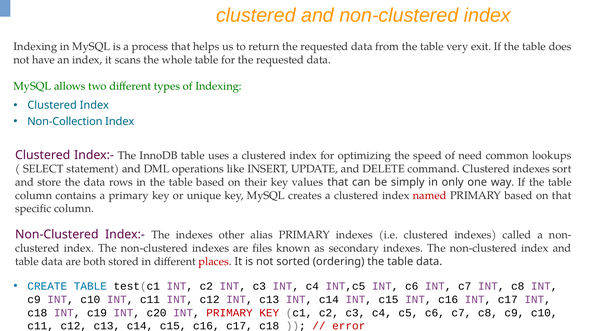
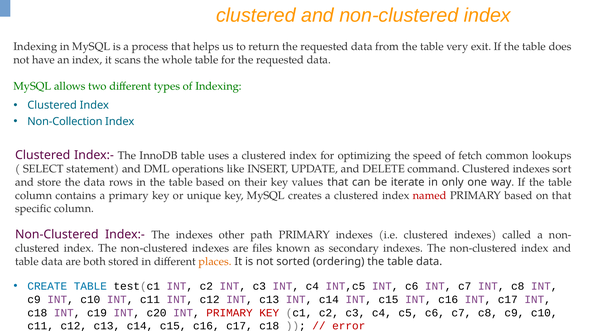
need: need -> fetch (470, 156)
simply: simply -> iterate (408, 182)
alias: alias -> path (262, 235)
places colour: red -> orange (215, 262)
